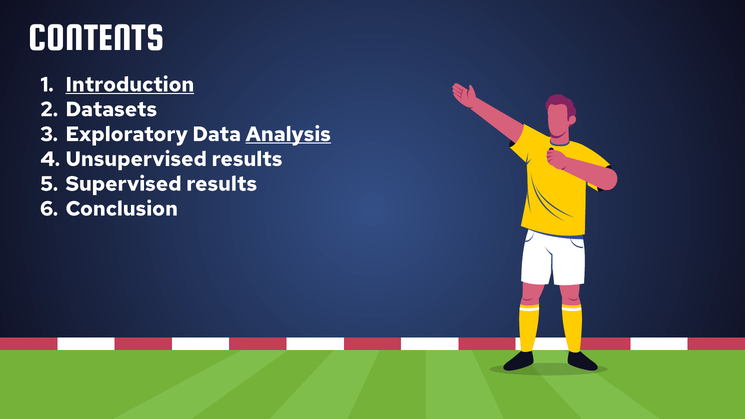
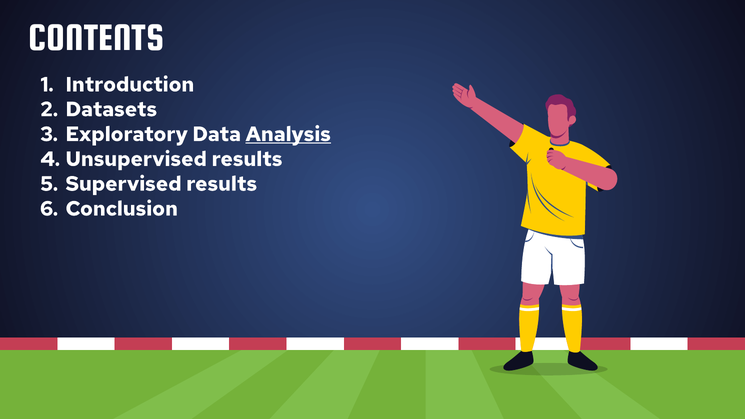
Introduction underline: present -> none (130, 85)
